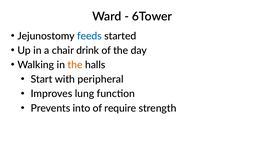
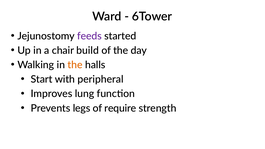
feeds colour: blue -> purple (89, 36)
drink: drink -> build (88, 51)
into: into -> legs (82, 108)
